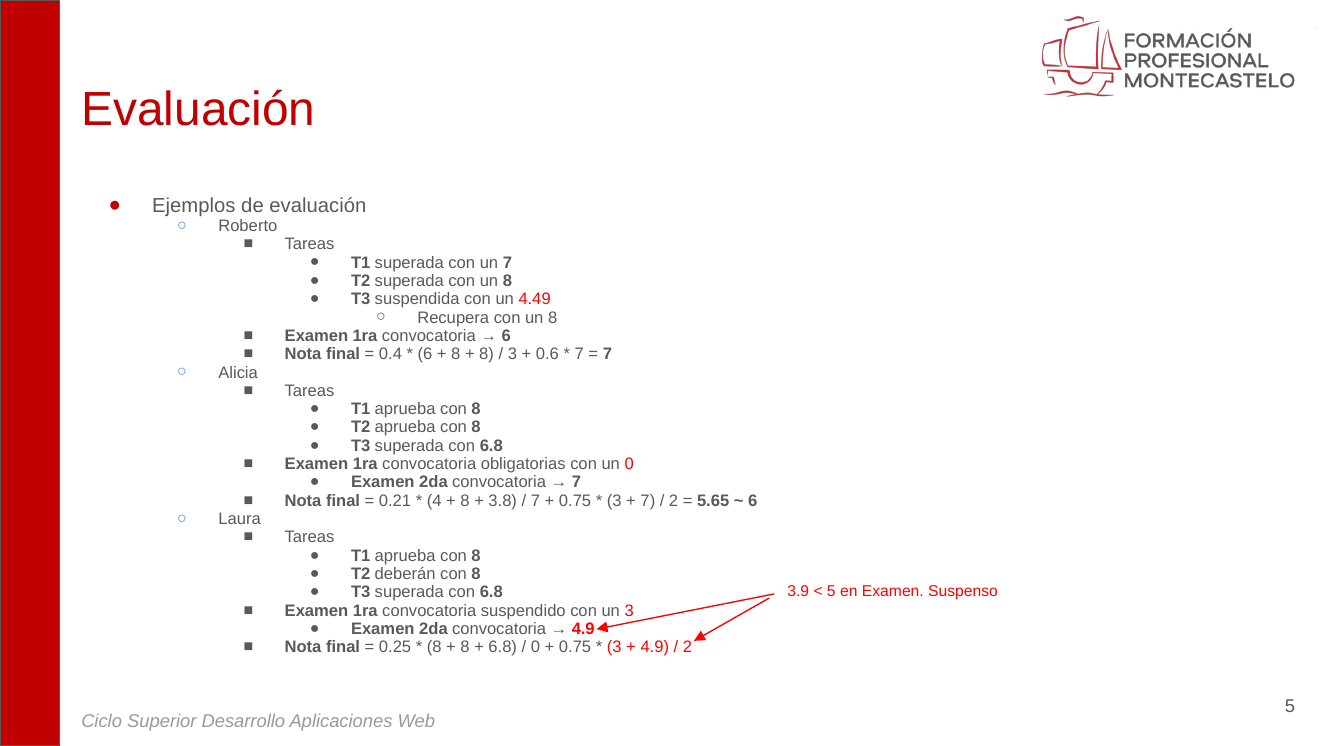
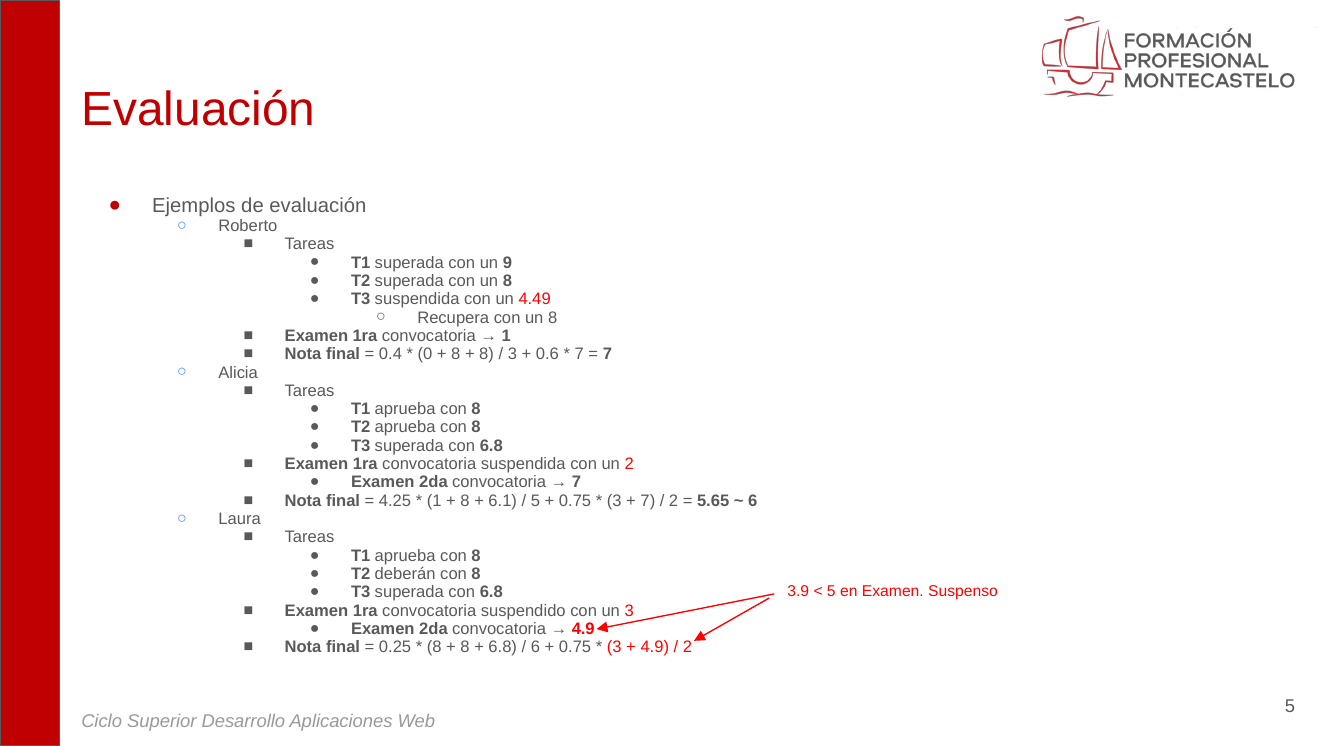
un 7: 7 -> 9 (507, 263)
6: 6 -> 1 (506, 336)
6: 6 -> 0 (425, 354)
convocatoria obligatorias: obligatorias -> suspendida (523, 464)
un 0: 0 -> 2 (629, 464)
0.21: 0.21 -> 4.25 (395, 501)
4: 4 -> 1 (434, 501)
3.8: 3.8 -> 6.1 (503, 501)
7: 7 -> 5 (535, 501)
0: 0 -> 6 (535, 647)
